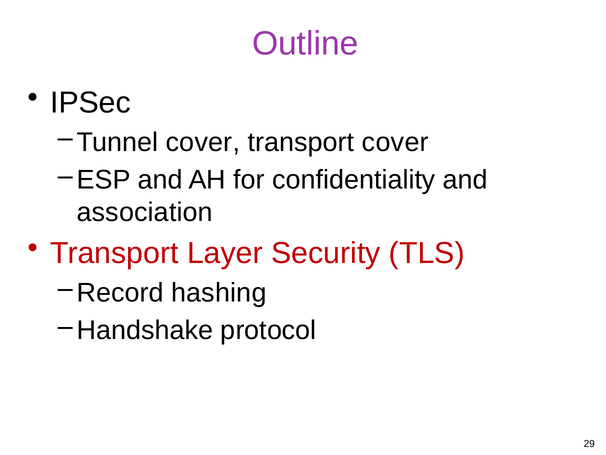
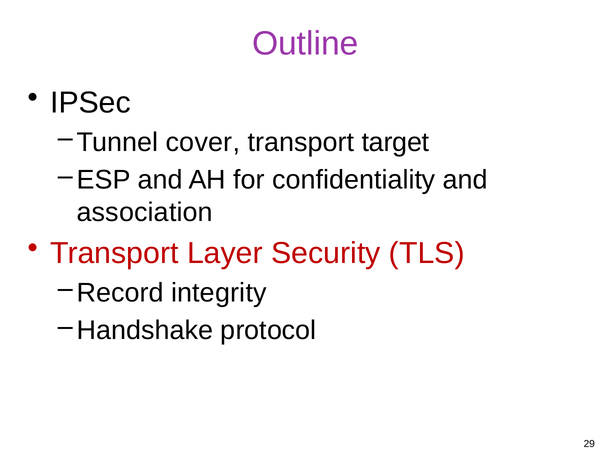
transport cover: cover -> target (396, 142)
hashing: hashing -> integrity (219, 292)
